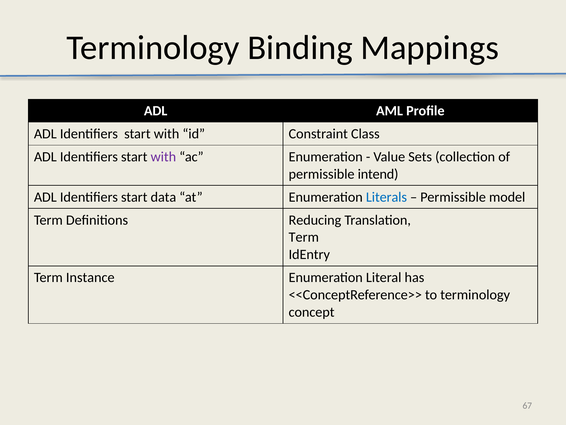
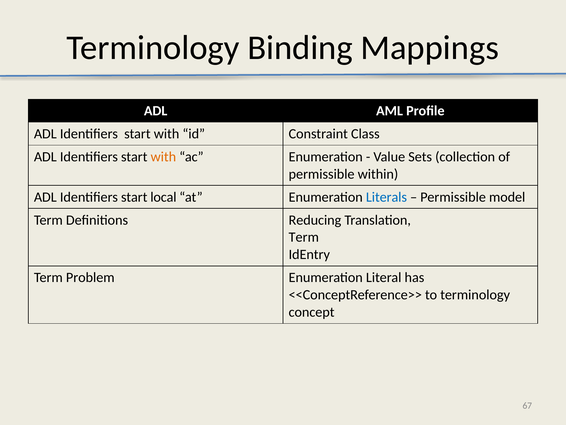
with colour: purple -> orange (163, 157)
intend: intend -> within (378, 174)
data: data -> local (163, 197)
Instance: Instance -> Problem (90, 277)
